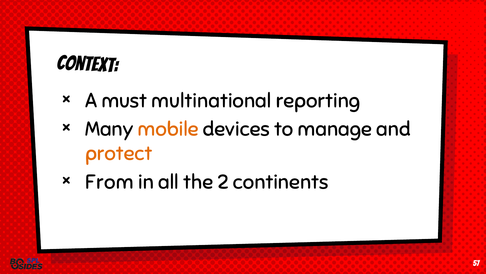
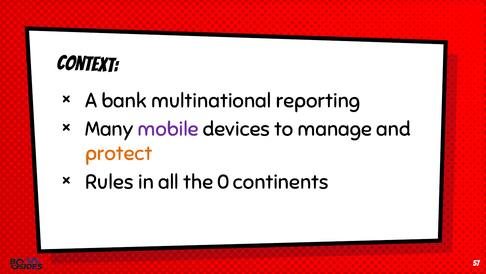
must: must -> bank (124, 101)
mobile colour: orange -> purple (168, 129)
From: From -> Rules (109, 182)
2: 2 -> 0 (223, 182)
